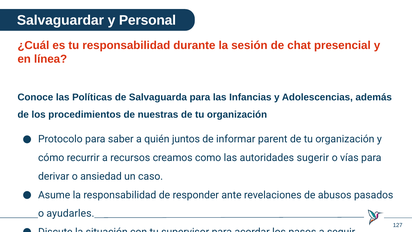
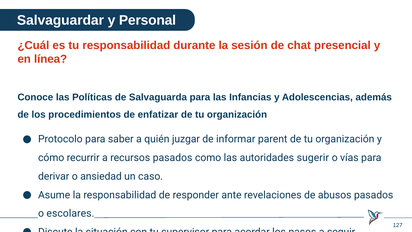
nuestras: nuestras -> enfatizar (158, 115)
juntos: juntos -> juzgar (186, 139)
recursos creamos: creamos -> pasados (173, 158)
ayudarles: ayudarles -> escolares (70, 213)
